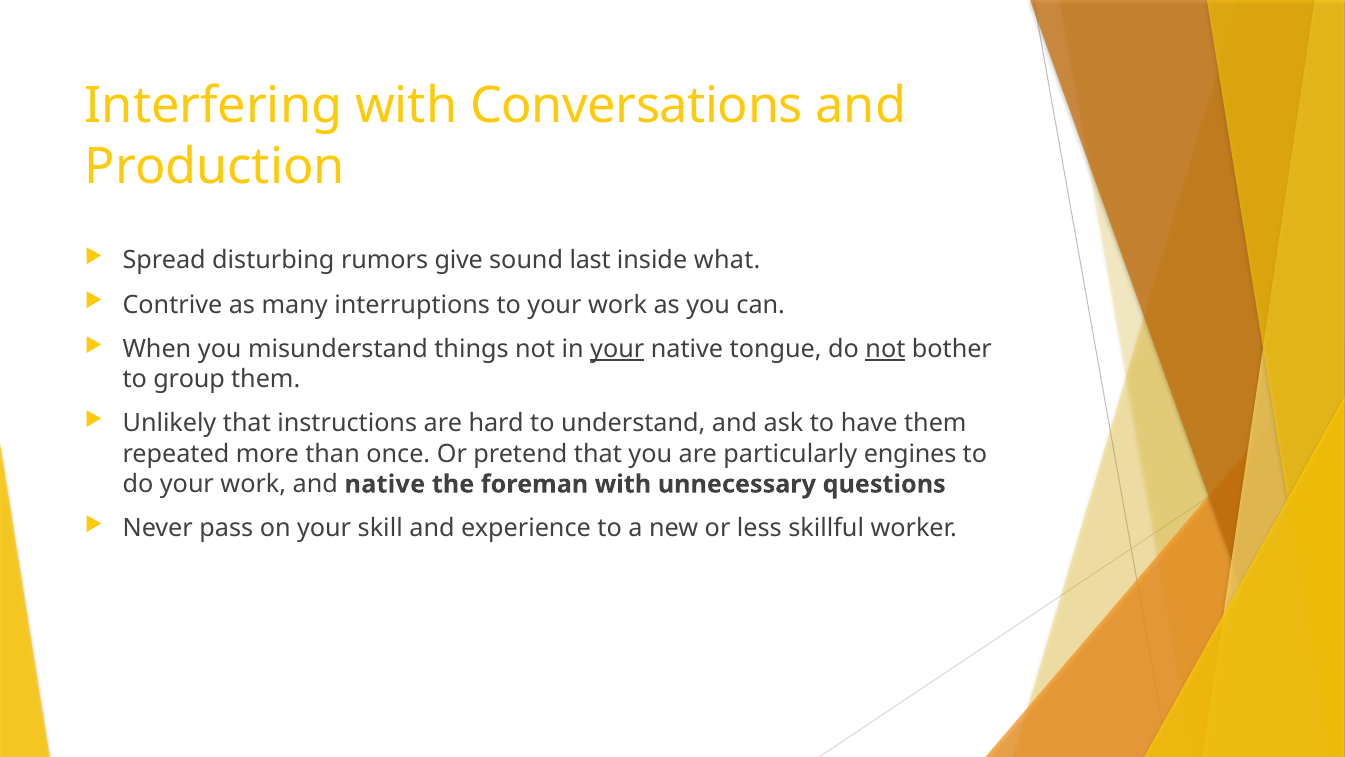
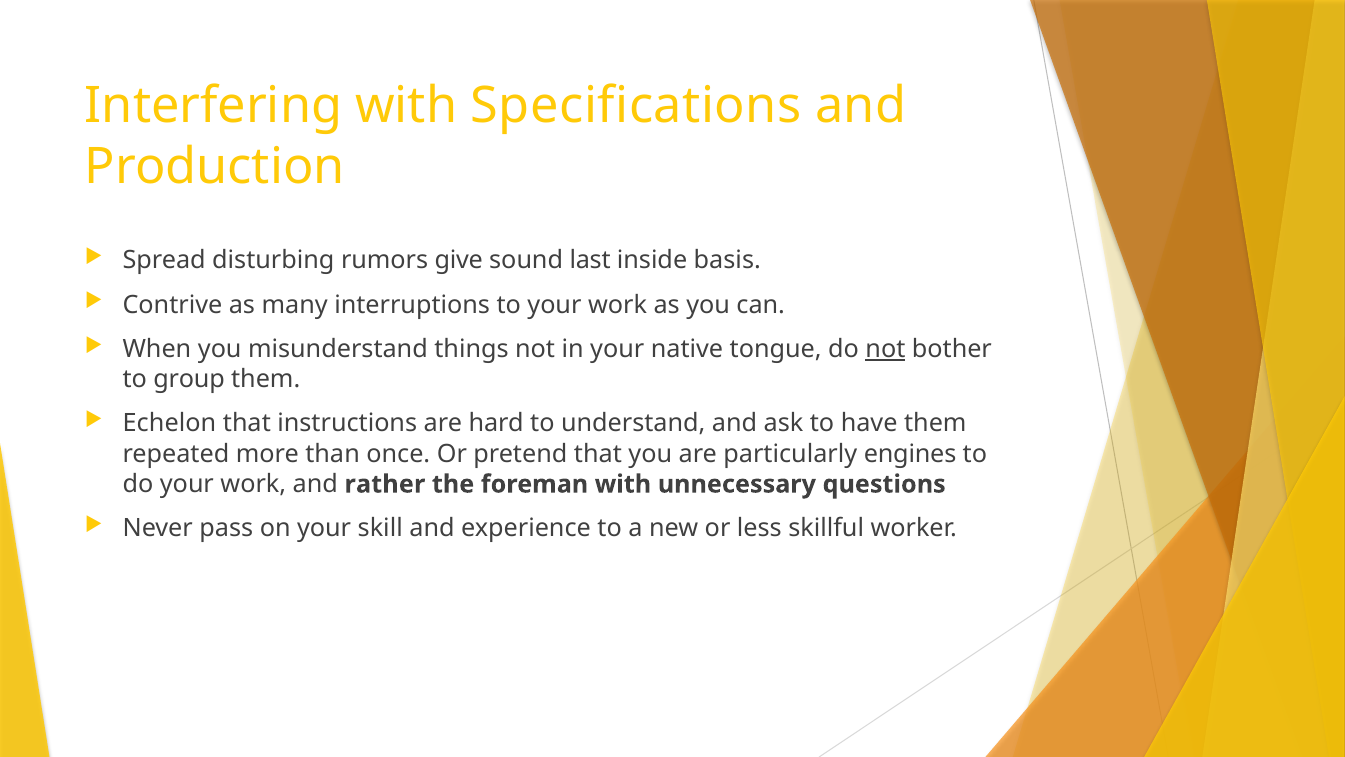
Conversations: Conversations -> Specifications (636, 106)
what: what -> basis (727, 260)
your underline: present -> none (617, 349)
Unlikely: Unlikely -> Echelon (169, 423)
and native: native -> rather (385, 484)
